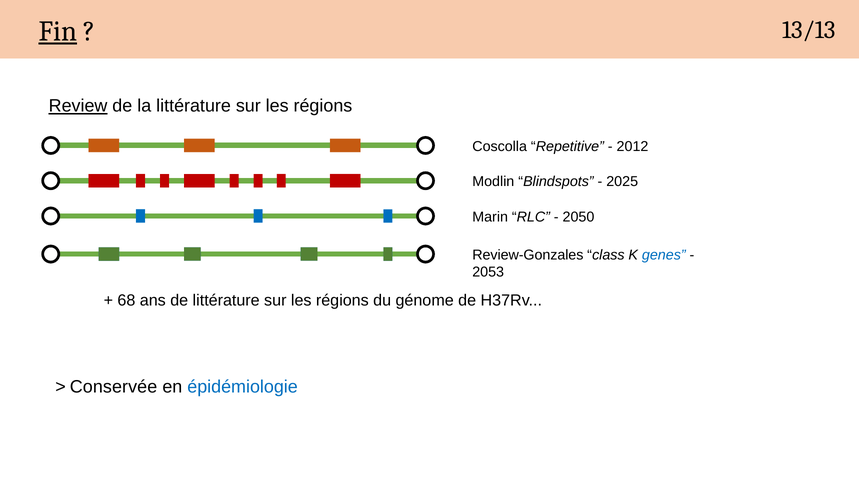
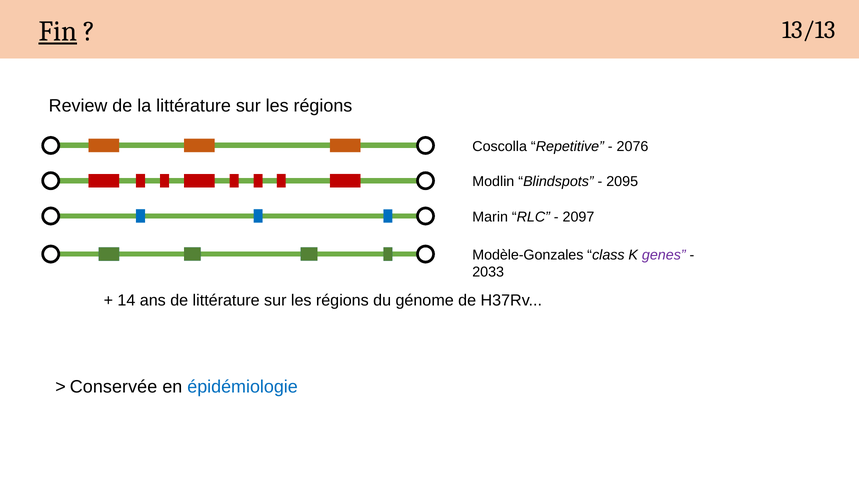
Review underline: present -> none (78, 106)
2012: 2012 -> 2076 (633, 146)
2025: 2025 -> 2095 (622, 182)
2050: 2050 -> 2097 (578, 217)
Review-Gonzales: Review-Gonzales -> Modèle-Gonzales (528, 255)
genes colour: blue -> purple (664, 255)
2053: 2053 -> 2033 (488, 272)
68: 68 -> 14 (126, 301)
